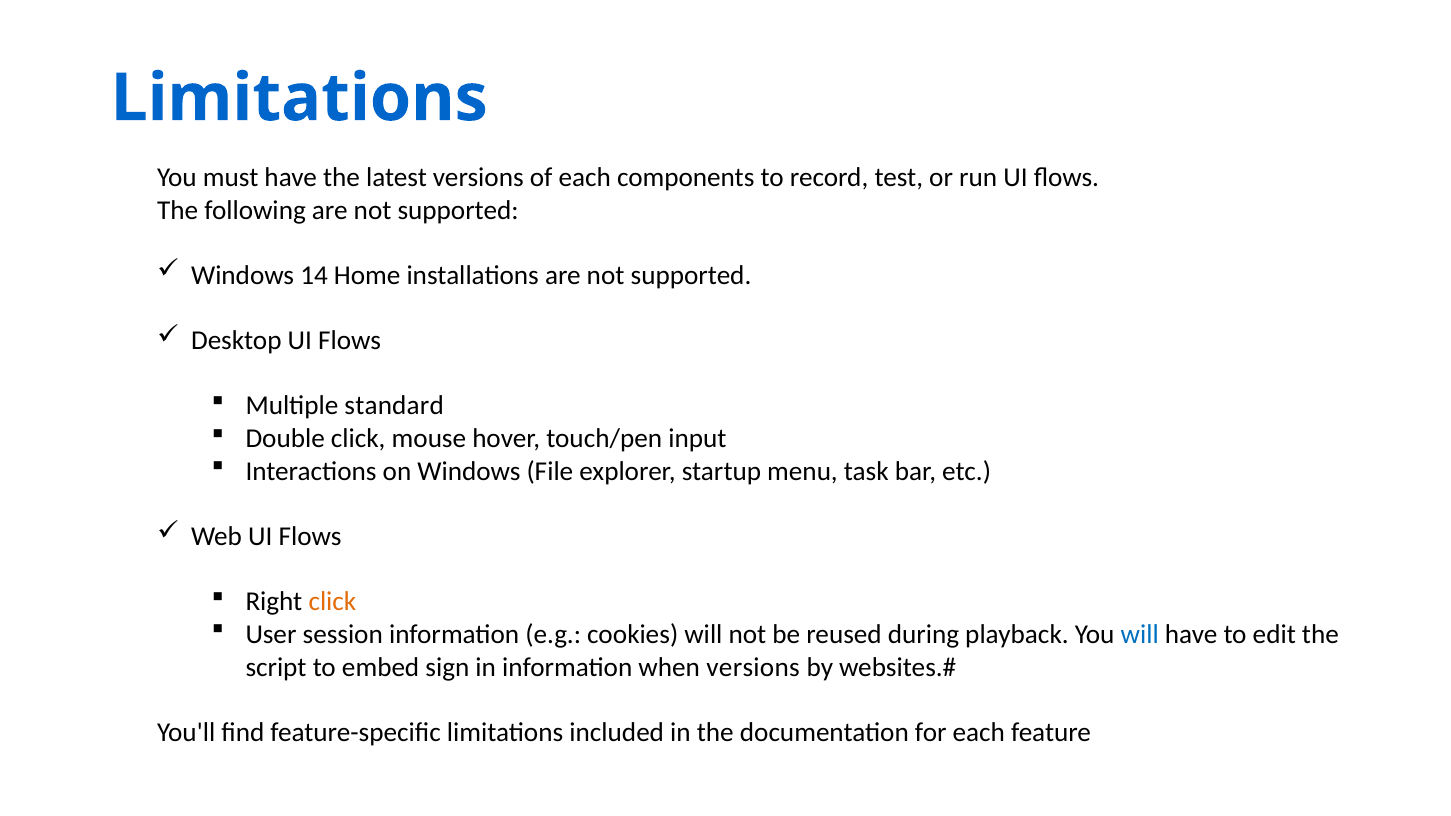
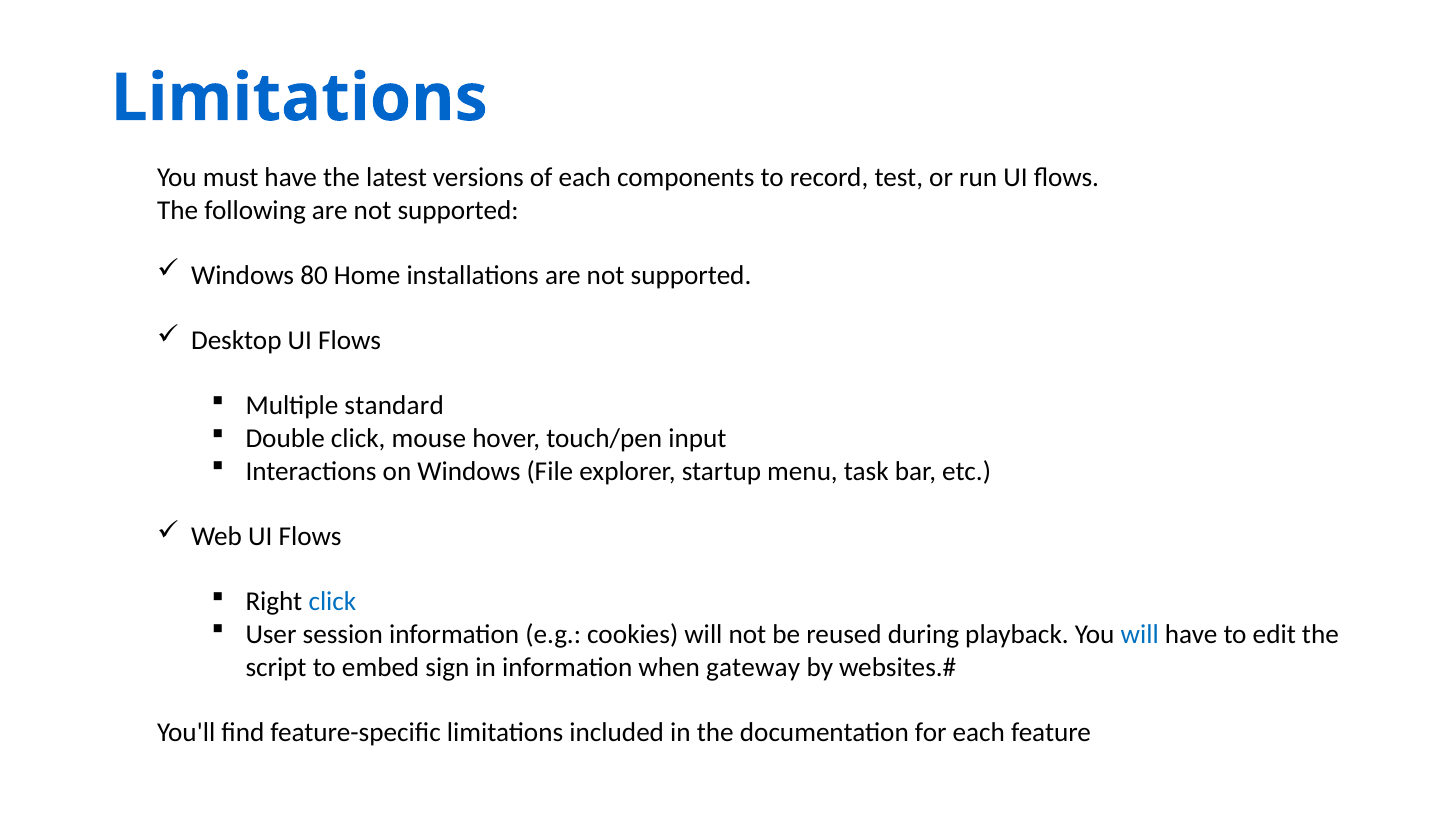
14: 14 -> 80 (314, 275)
click colour: orange -> blue (332, 602)
when versions: versions -> gateway (753, 667)
